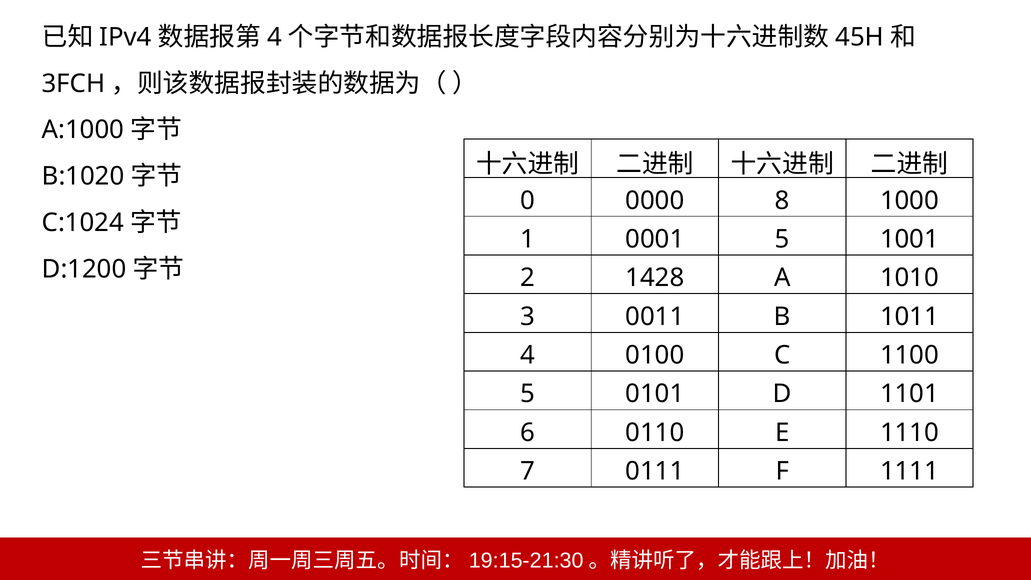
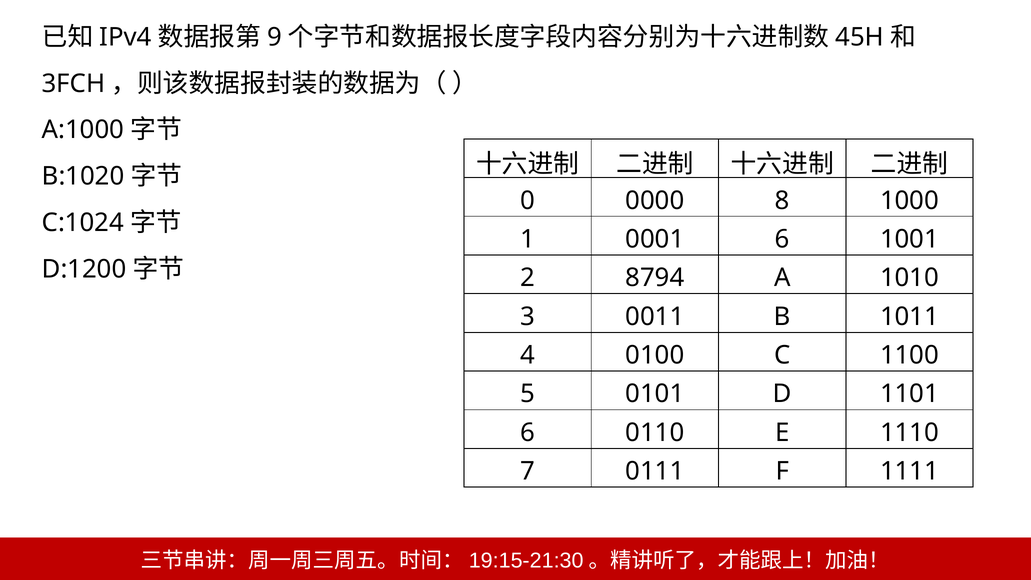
4: 4 -> 9 (274, 37)
0001 5: 5 -> 6 (782, 239)
1428: 1428 -> 8794 (655, 278)
